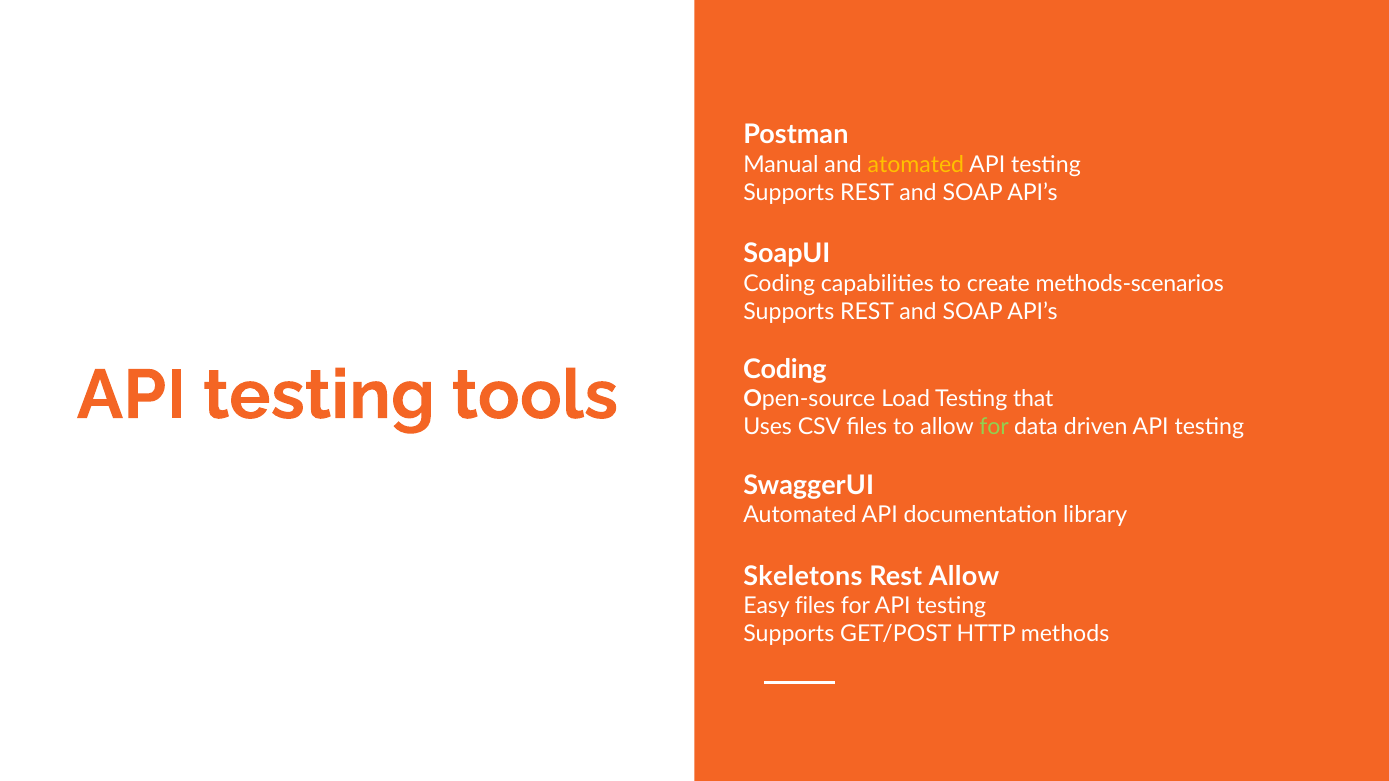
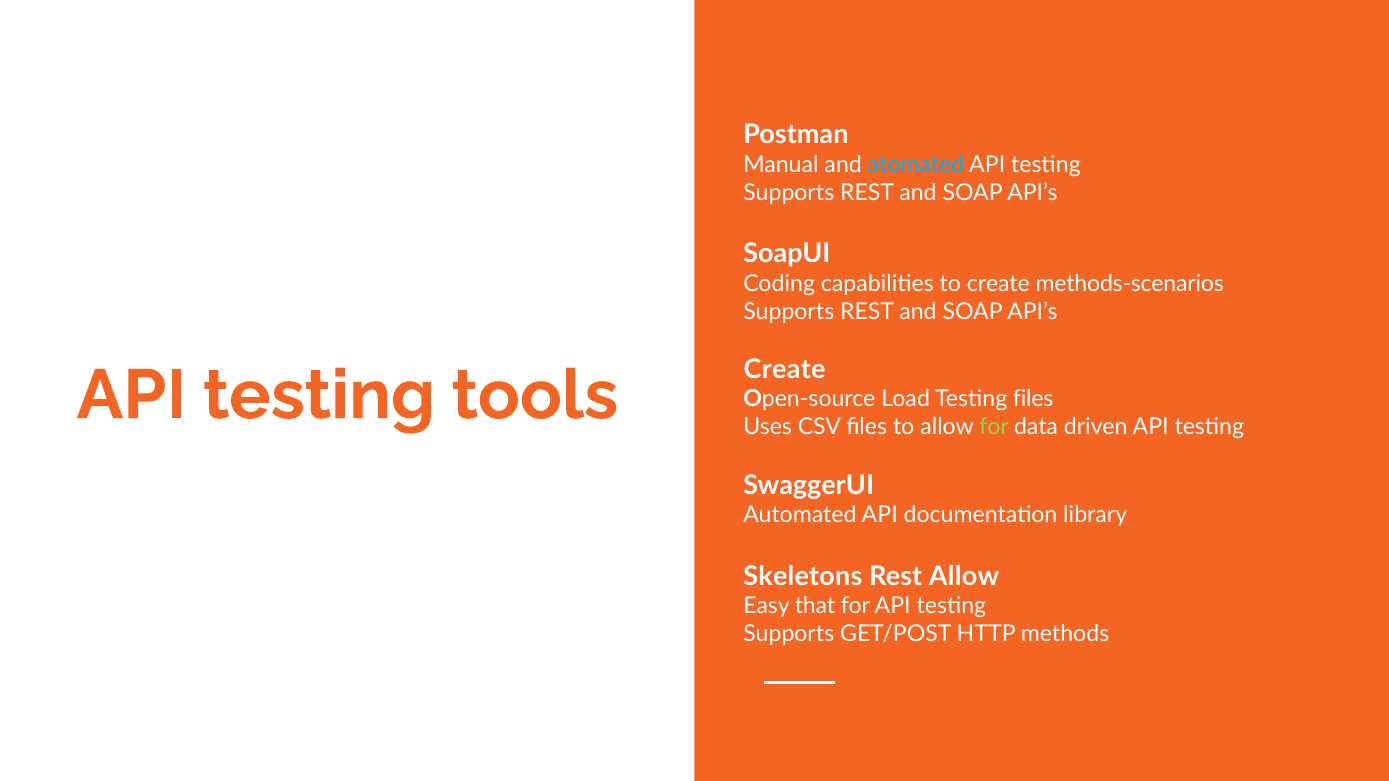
atomated colour: yellow -> light blue (916, 165)
Coding: Coding -> Create (785, 370)
Testing that: that -> files (1033, 399)
Easy files: files -> that (815, 606)
